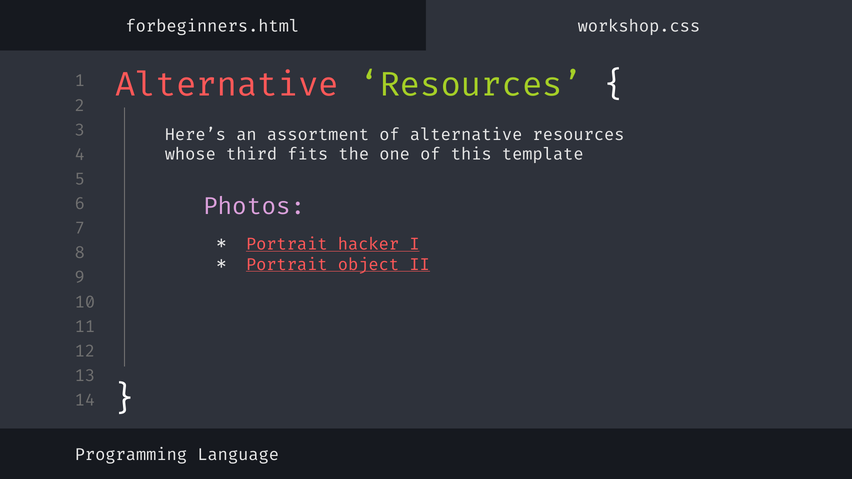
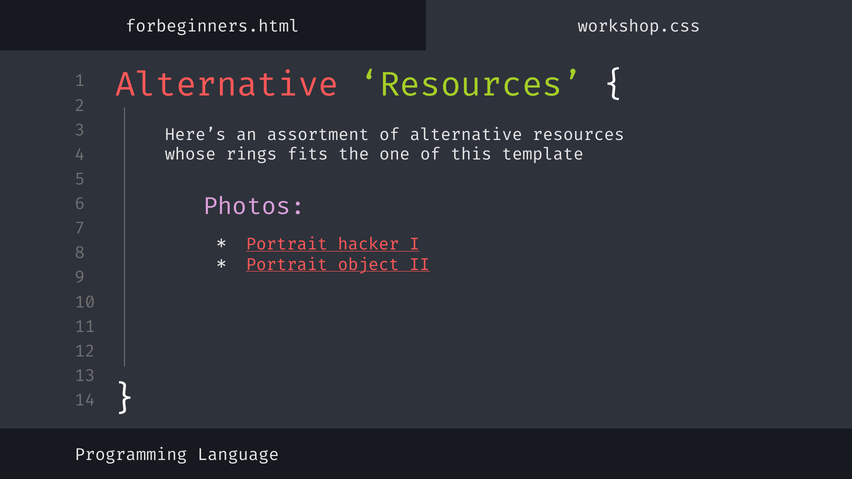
third: third -> rings (252, 155)
